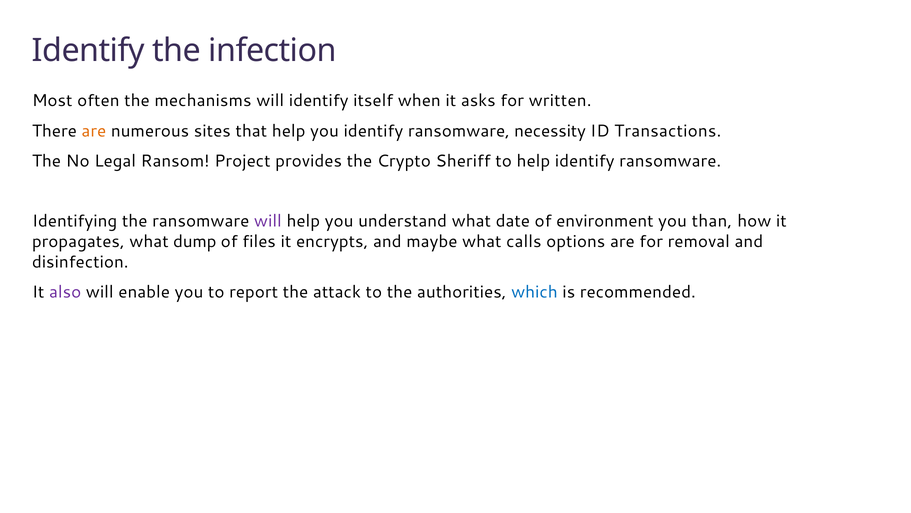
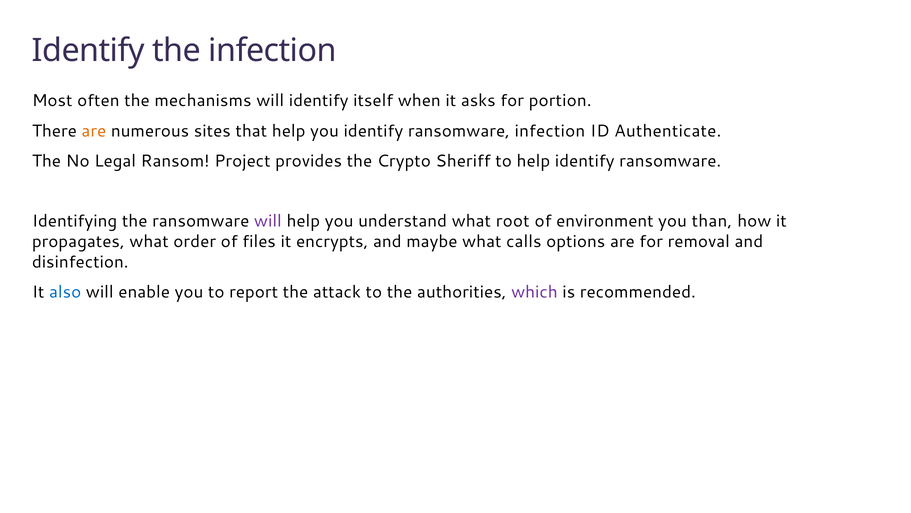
written: written -> portion (560, 101)
ransomware necessity: necessity -> infection (550, 131)
Transactions: Transactions -> Authenticate (668, 131)
date: date -> root (513, 221)
dump: dump -> order (195, 241)
also colour: purple -> blue (65, 292)
which colour: blue -> purple (534, 292)
